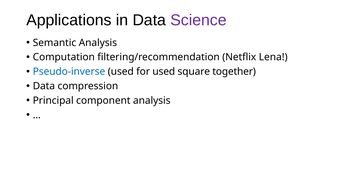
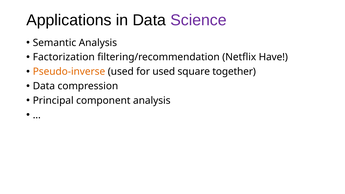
Computation: Computation -> Factorization (64, 57)
Lena: Lena -> Have (273, 57)
Pseudo-inverse colour: blue -> orange (69, 72)
